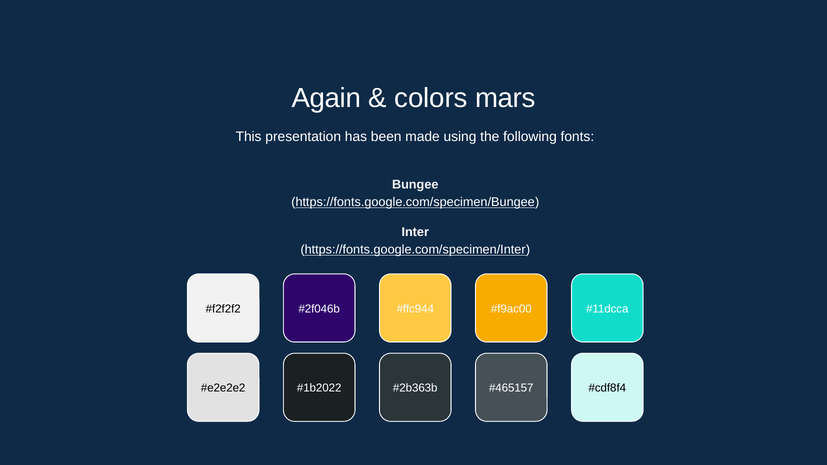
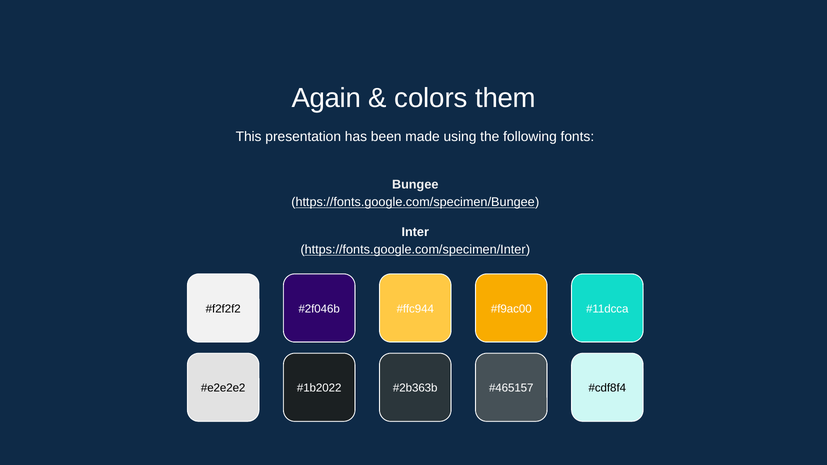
mars: mars -> them (505, 98)
